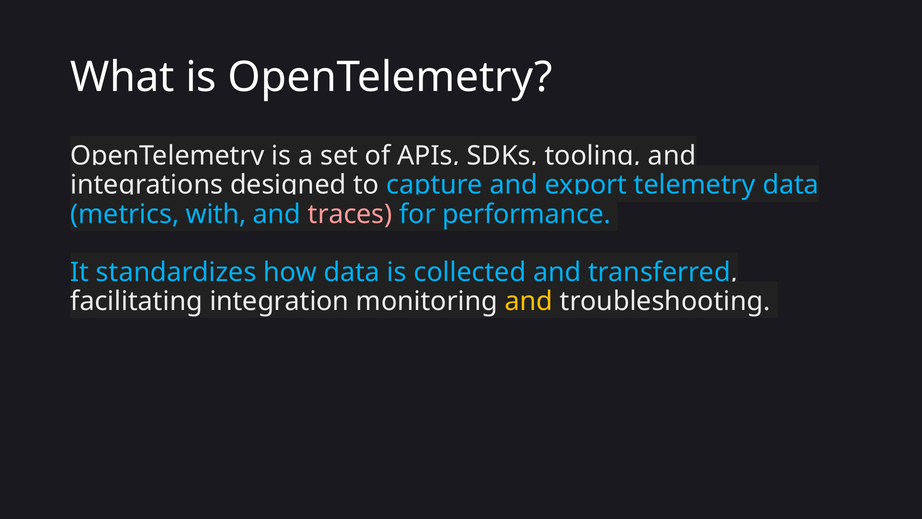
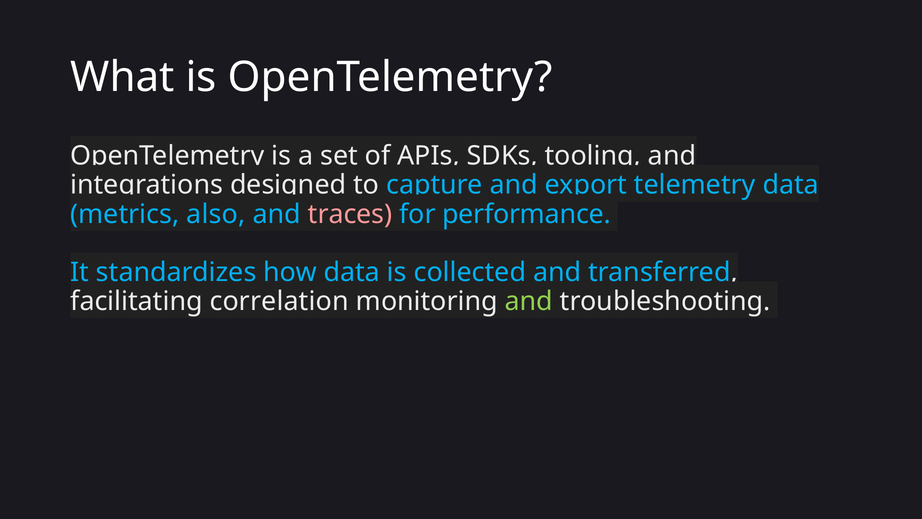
with: with -> also (216, 214)
integration: integration -> correlation (279, 301)
and colour: yellow -> light green (529, 301)
